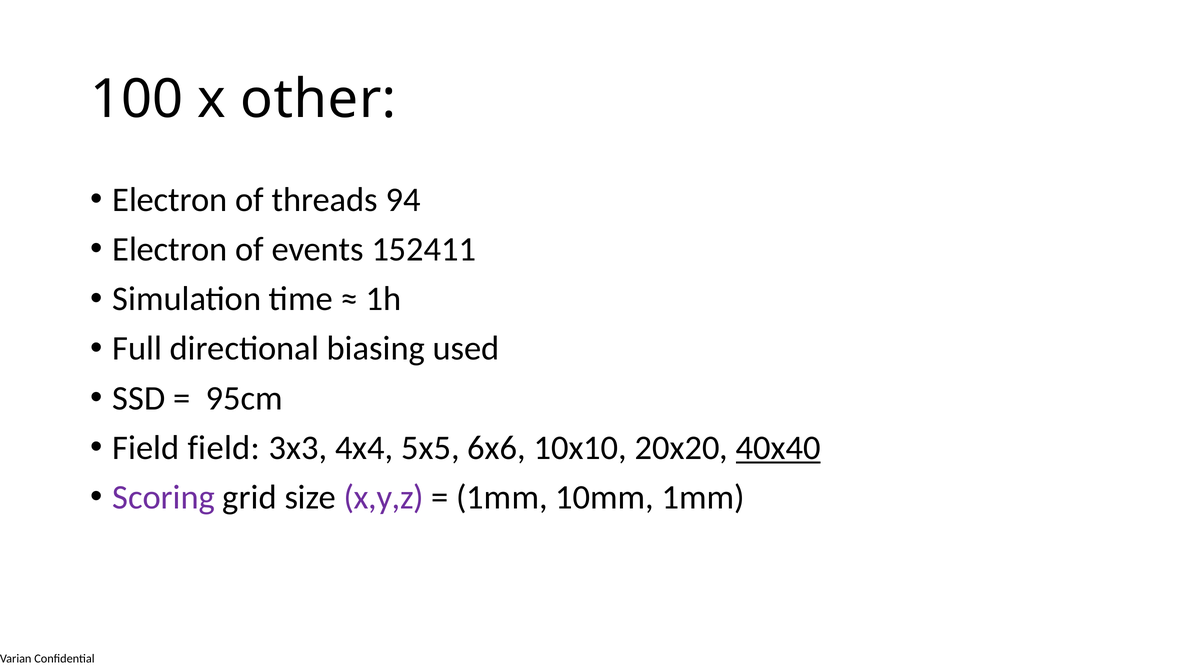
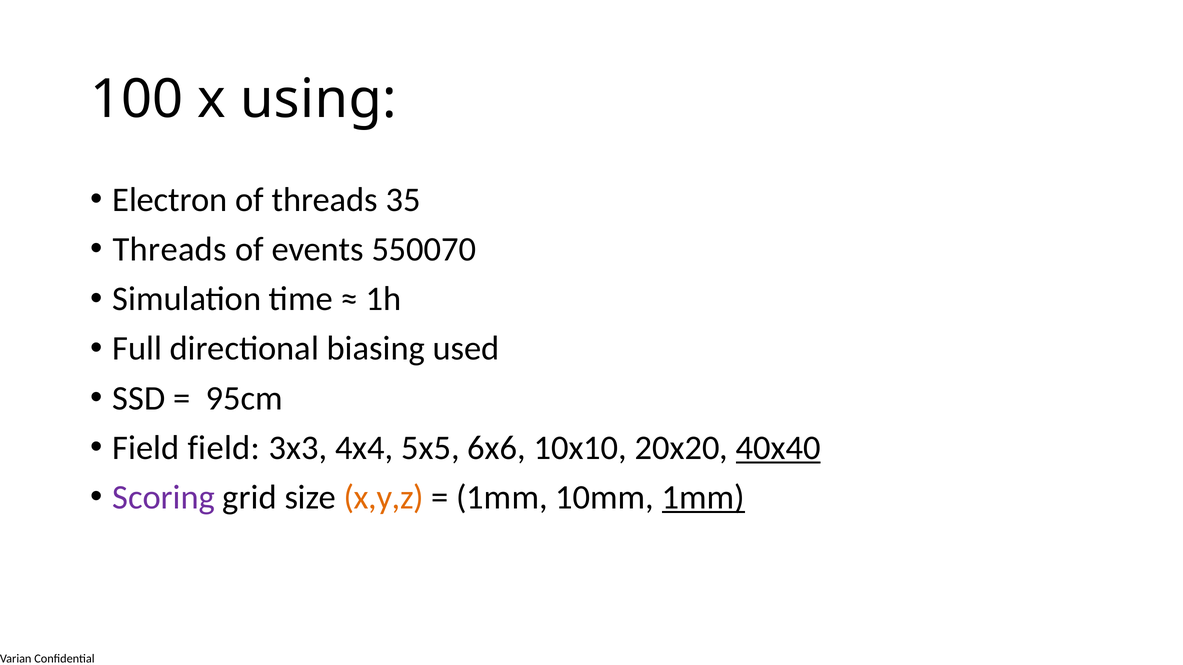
other: other -> using (318, 99)
94: 94 -> 35 (403, 200)
Electron: Electron -> Threads (170, 250)
152411: 152411 -> 550070 (424, 250)
x,y,z colour: purple -> orange (384, 498)
1mm underline: none -> present (703, 498)
